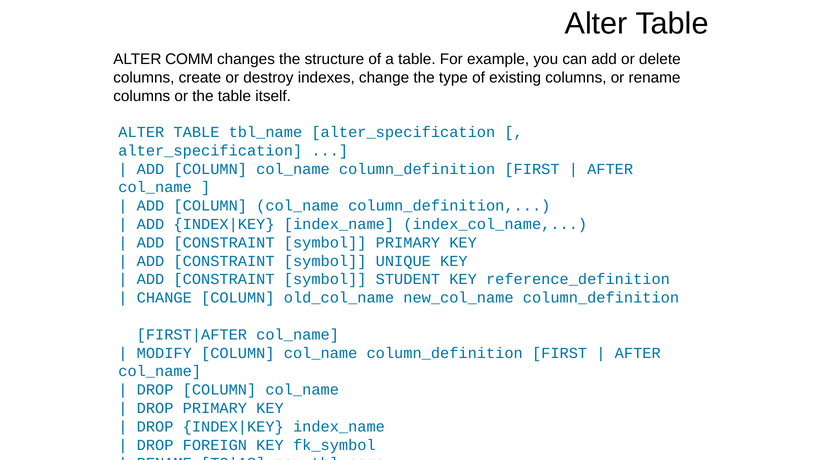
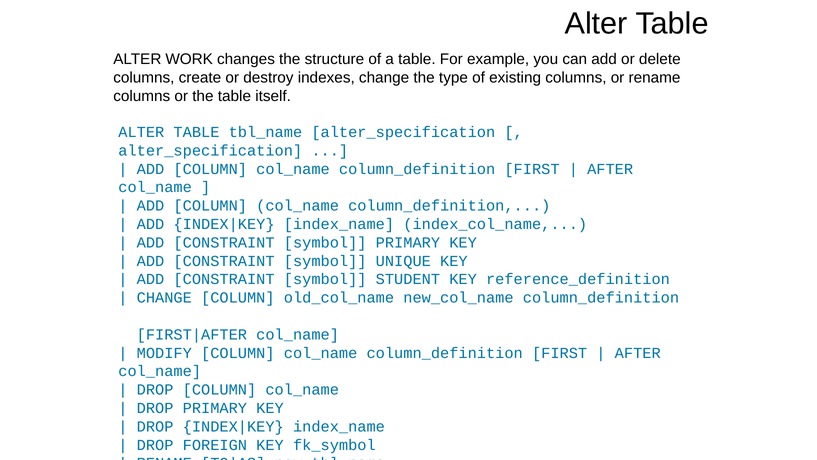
COMM: COMM -> WORK (189, 59)
